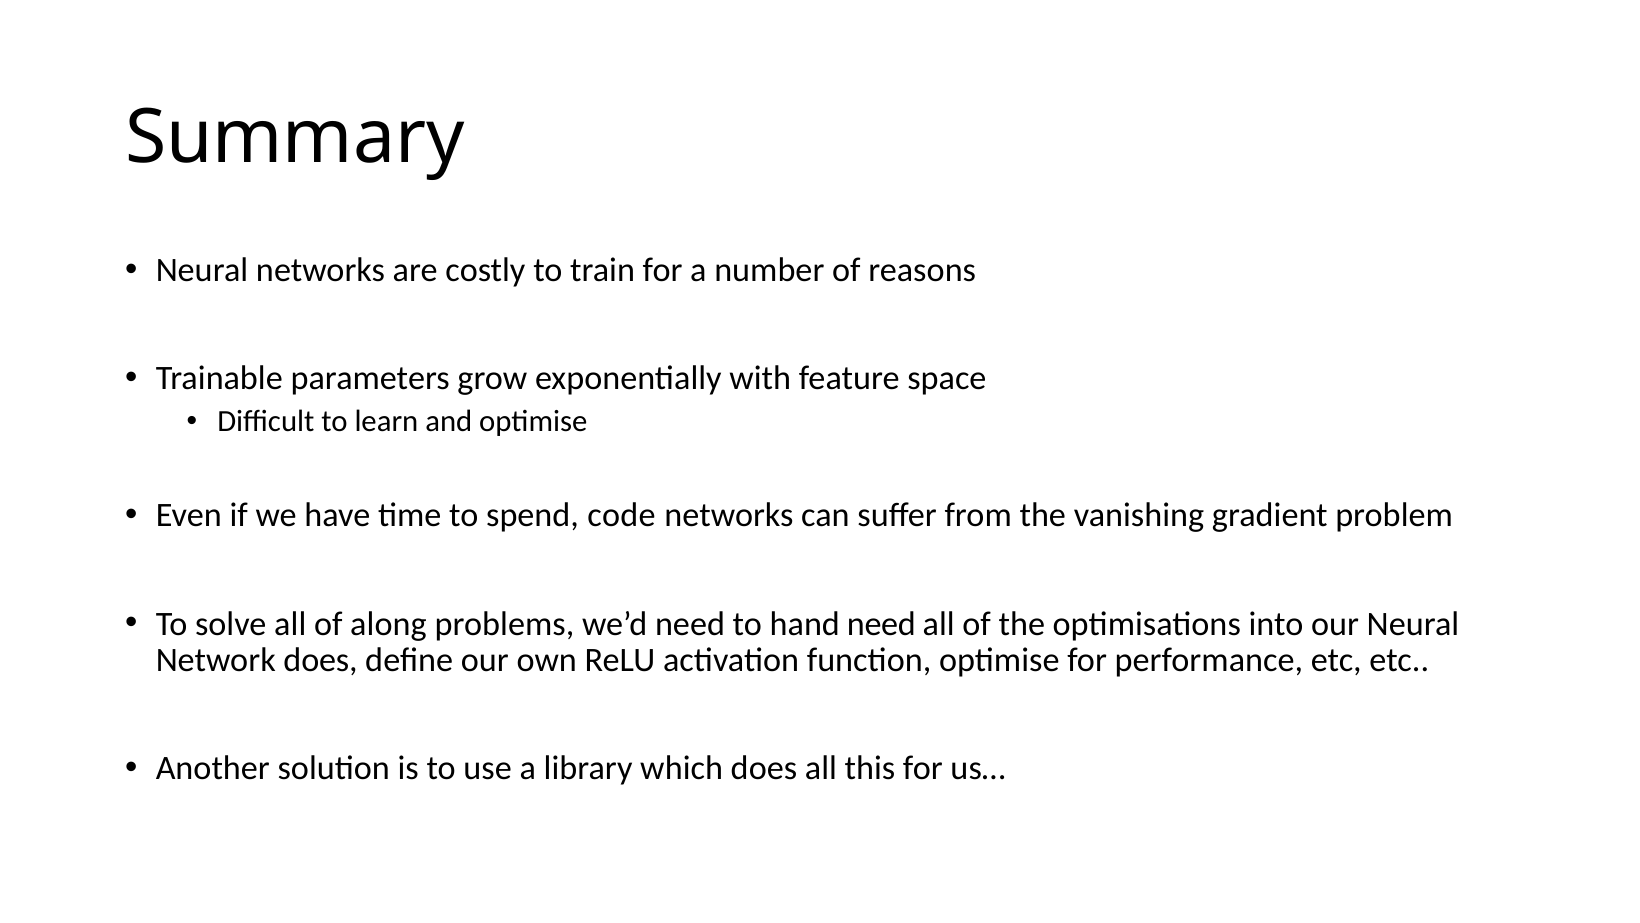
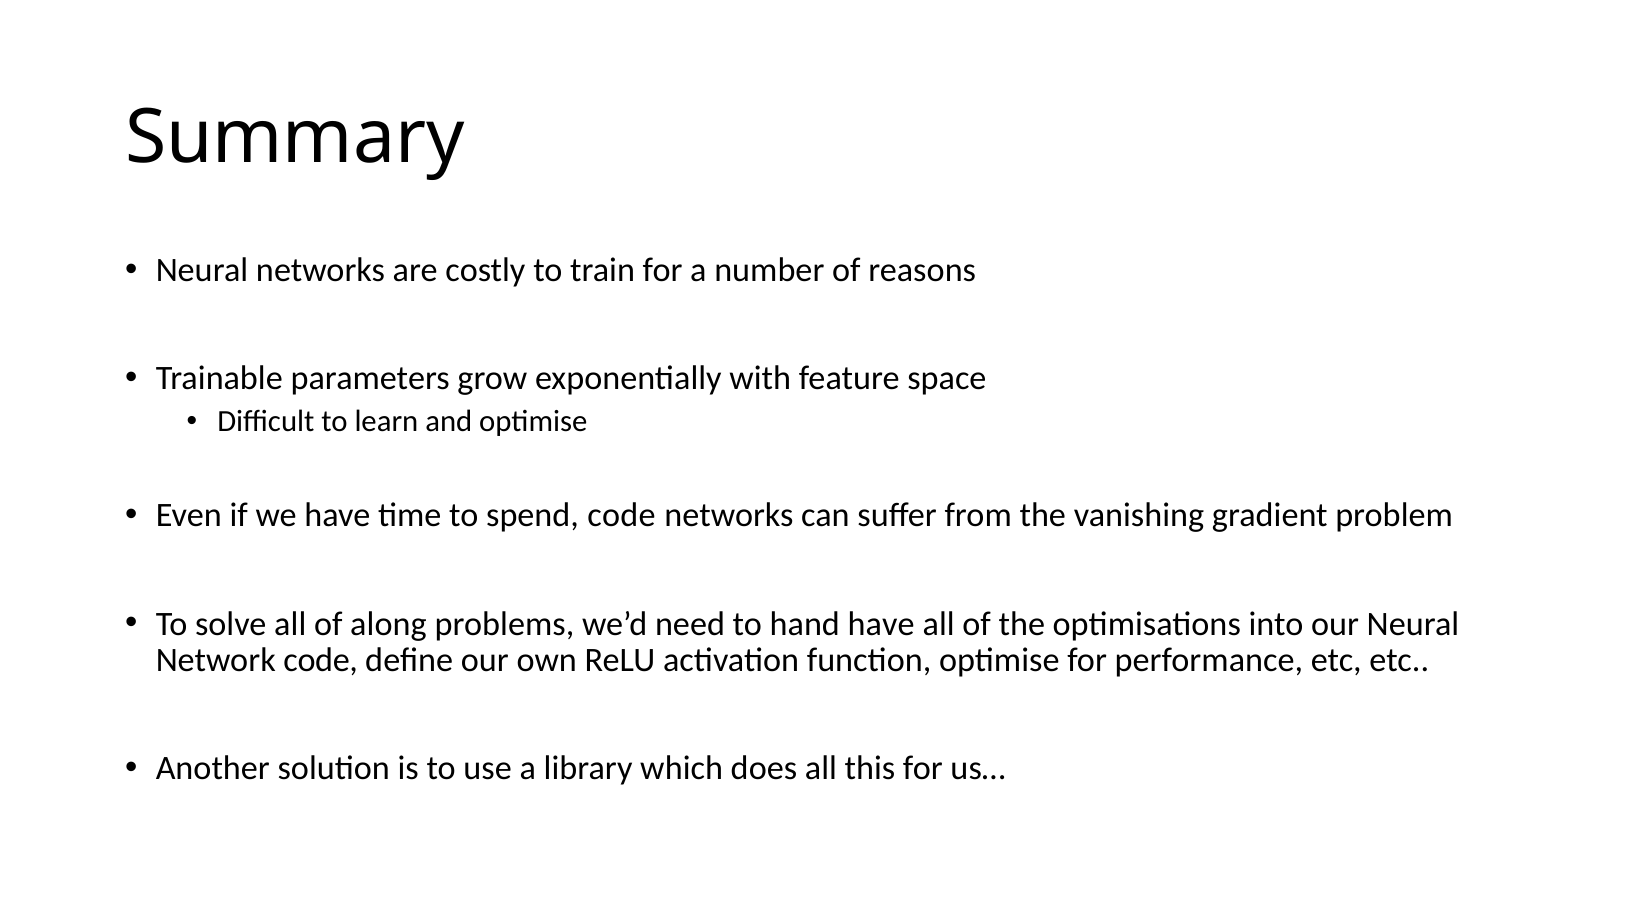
hand need: need -> have (881, 623)
Network does: does -> code (321, 660)
